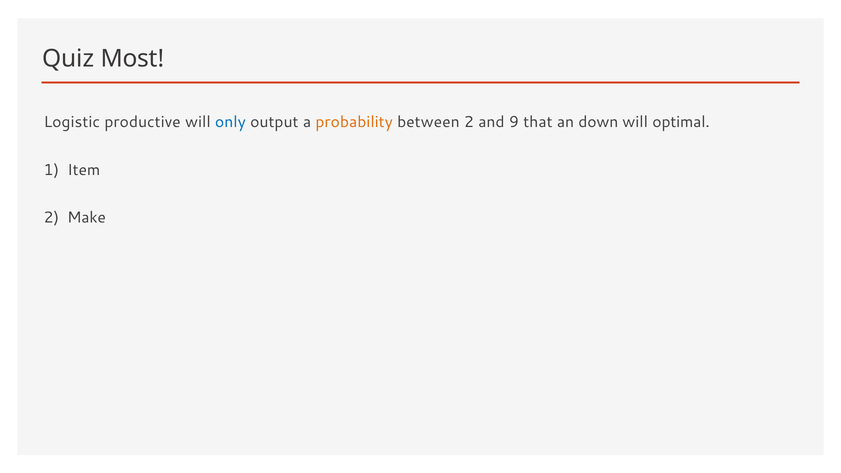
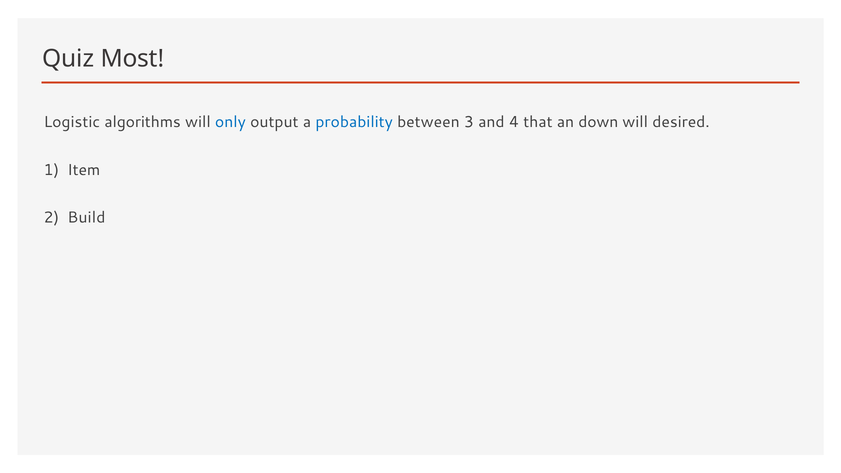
productive: productive -> algorithms (143, 122)
probability colour: orange -> blue (354, 122)
between 2: 2 -> 3 (469, 122)
9: 9 -> 4 (514, 122)
optimal: optimal -> desired (681, 122)
Make: Make -> Build (86, 218)
